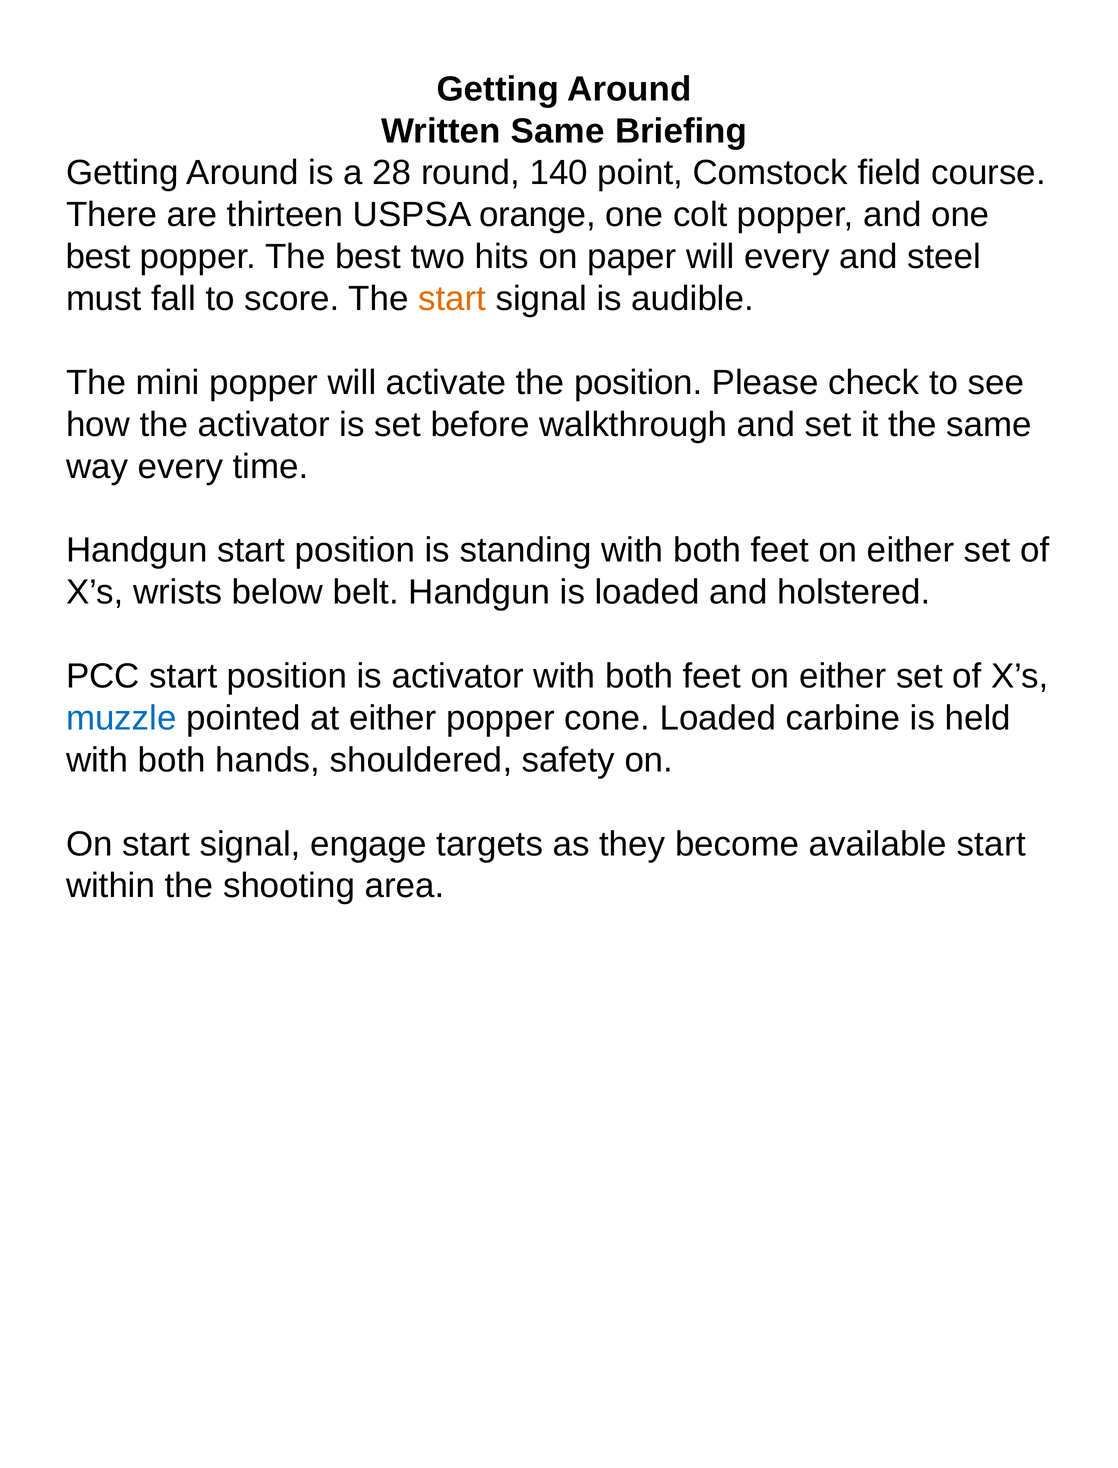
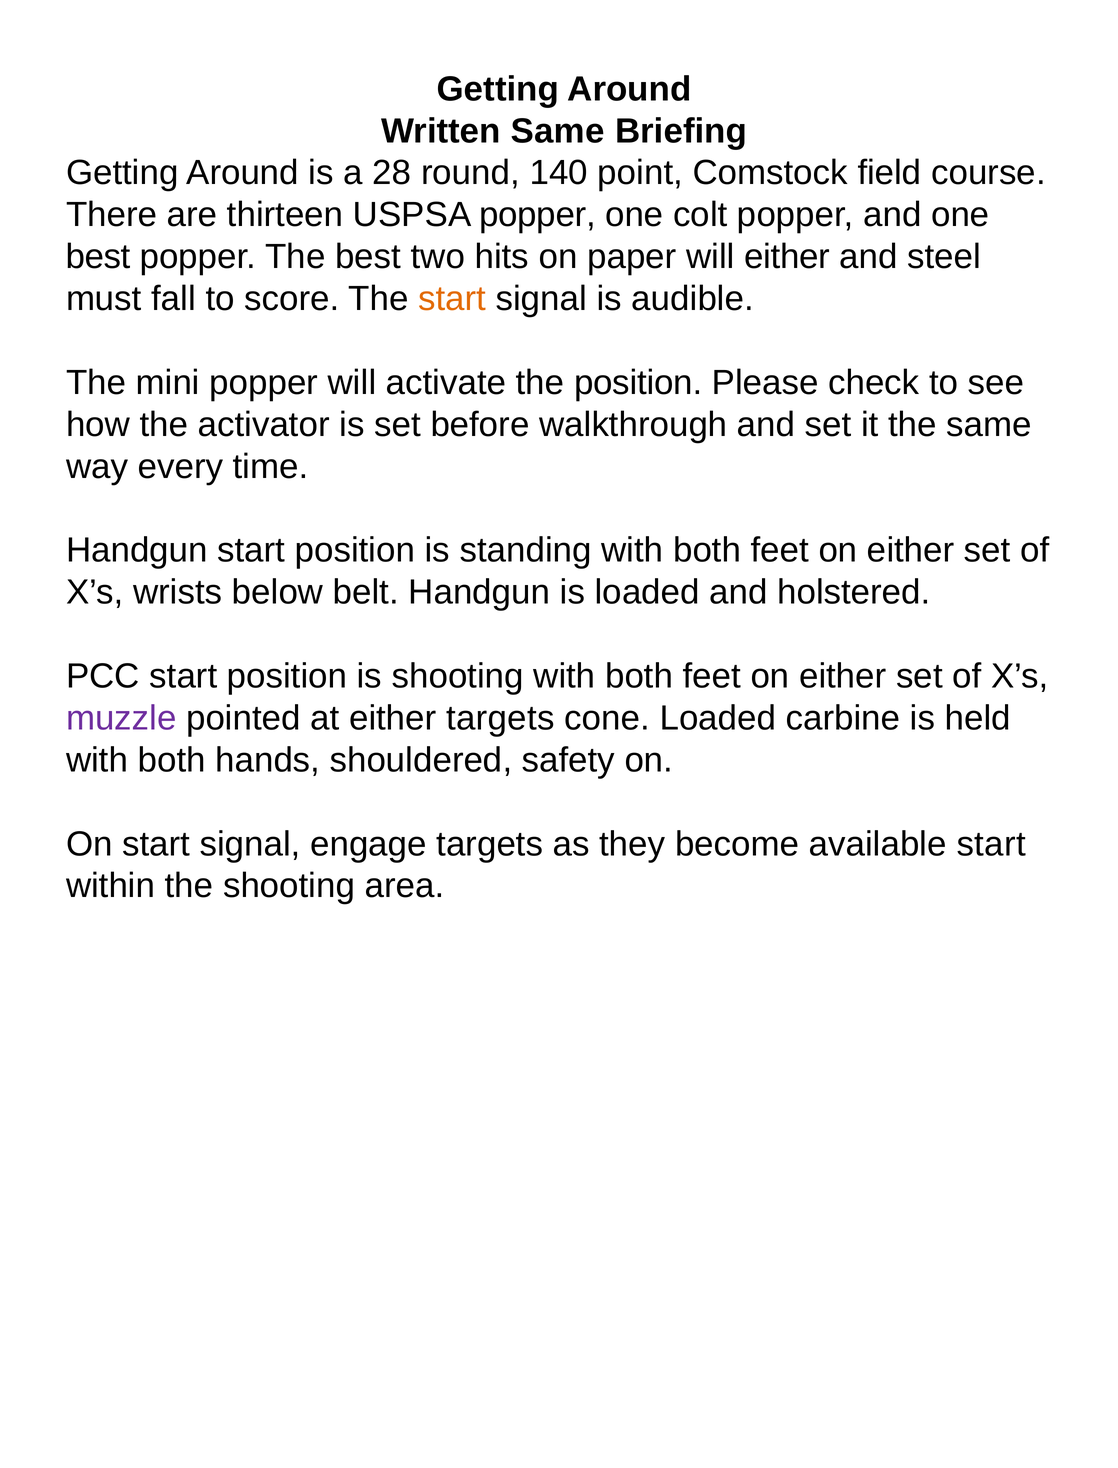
USPSA orange: orange -> popper (537, 215)
will every: every -> either (787, 257)
is activator: activator -> shooting (458, 676)
muzzle colour: blue -> purple (121, 718)
either popper: popper -> targets (500, 718)
